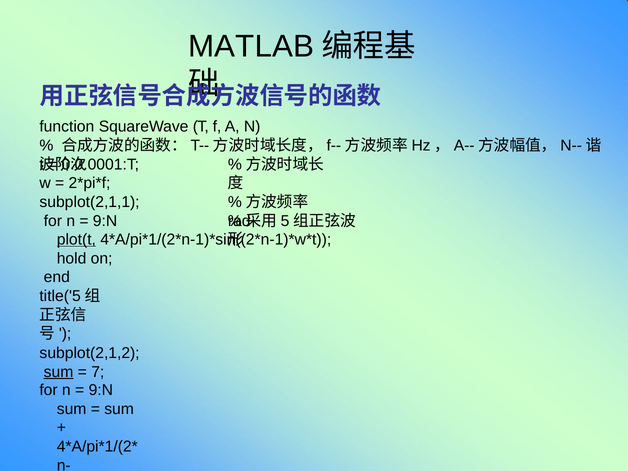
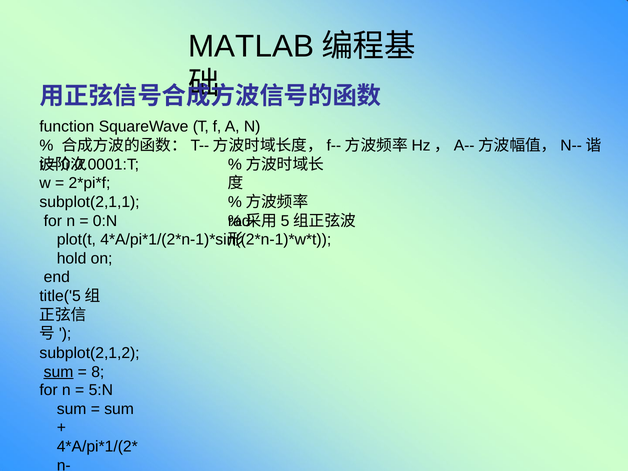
9:N: 9:N -> 0:N (105, 221)
plot(t underline: present -> none (76, 240)
7: 7 -> 8 (98, 372)
9:N: 9:N -> 5:N (101, 390)
